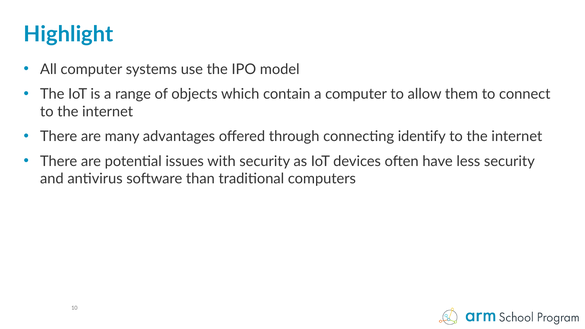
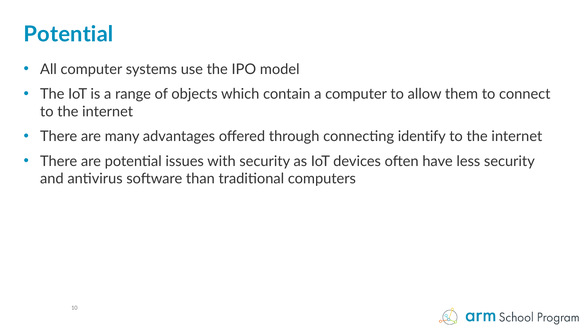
Highlight: Highlight -> Potential (69, 34)
